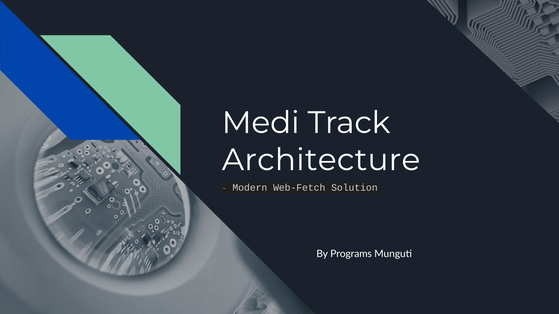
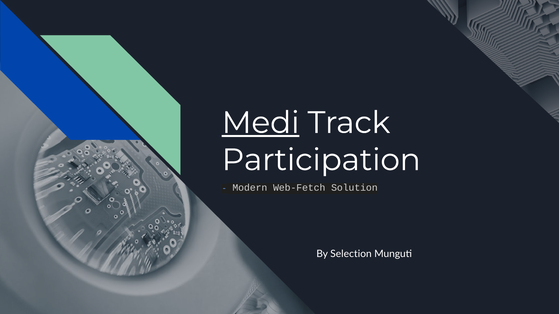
Medi underline: none -> present (261, 123)
Architecture: Architecture -> Participation (321, 160)
Programs: Programs -> Selection (351, 254)
